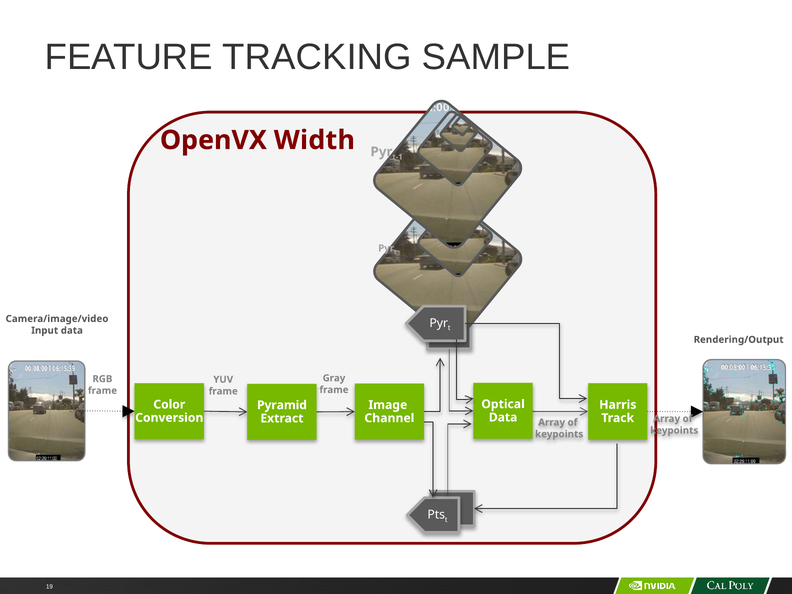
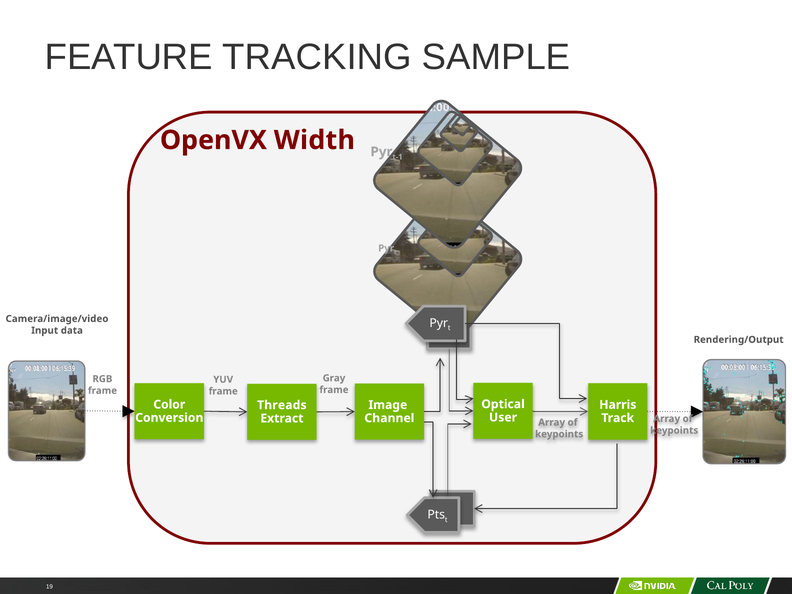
Pyramid: Pyramid -> Threads (282, 405)
Data: Data -> User (503, 417)
